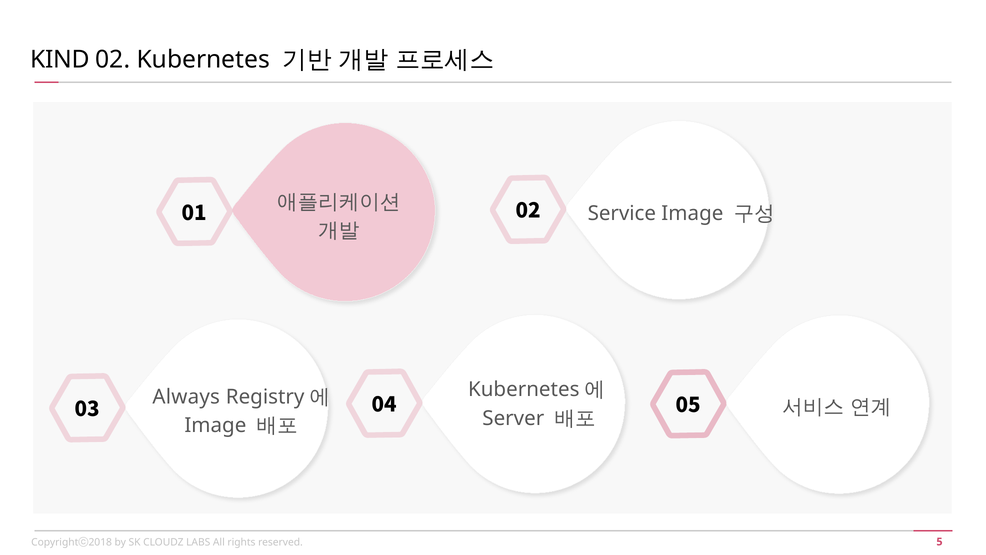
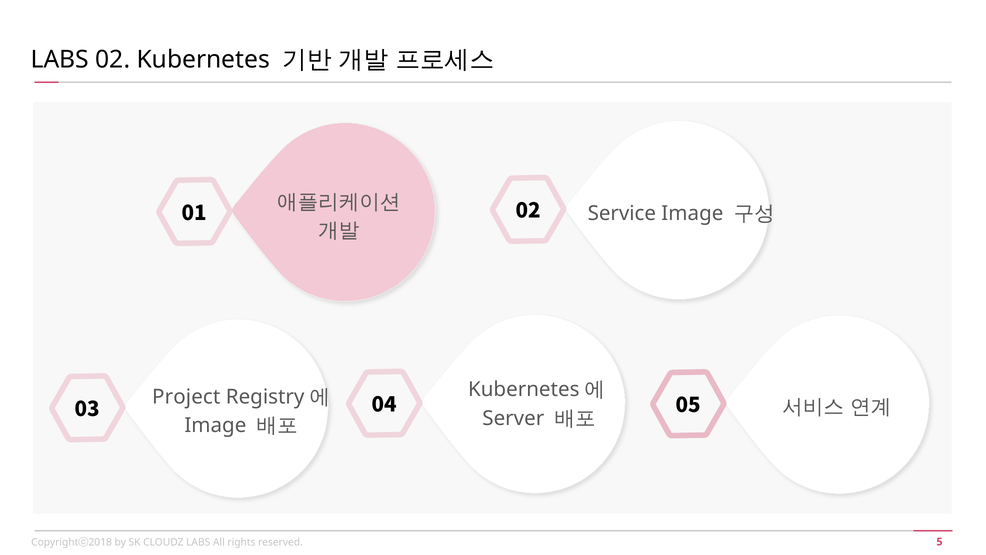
KIND: KIND -> LABS (60, 60)
Always: Always -> Project (186, 396)
